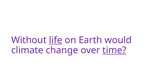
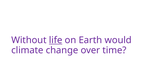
time underline: present -> none (114, 50)
